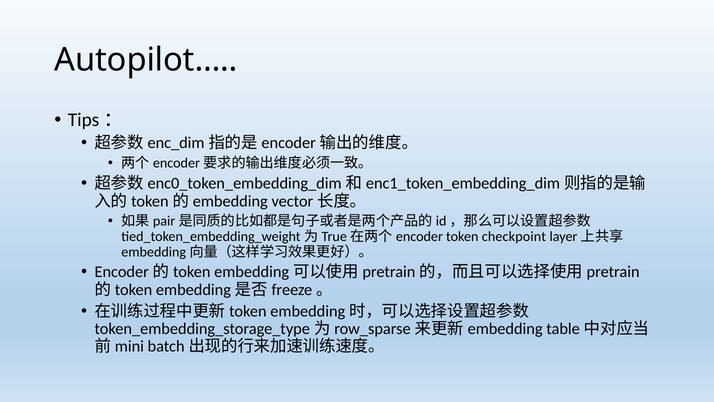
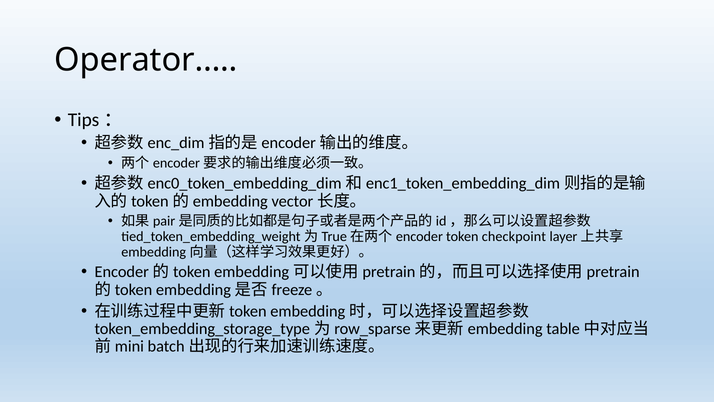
Autopilot…: Autopilot… -> Operator… (146, 60)
